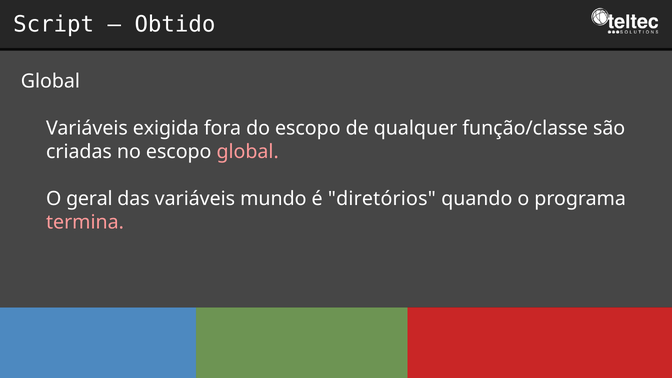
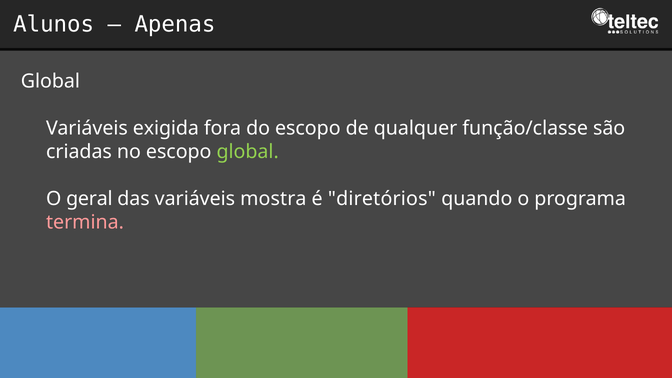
Script: Script -> Alunos (54, 25)
Obtido: Obtido -> Apenas (175, 25)
global colour: pink -> light green (248, 152)
mundo: mundo -> mostra (273, 199)
